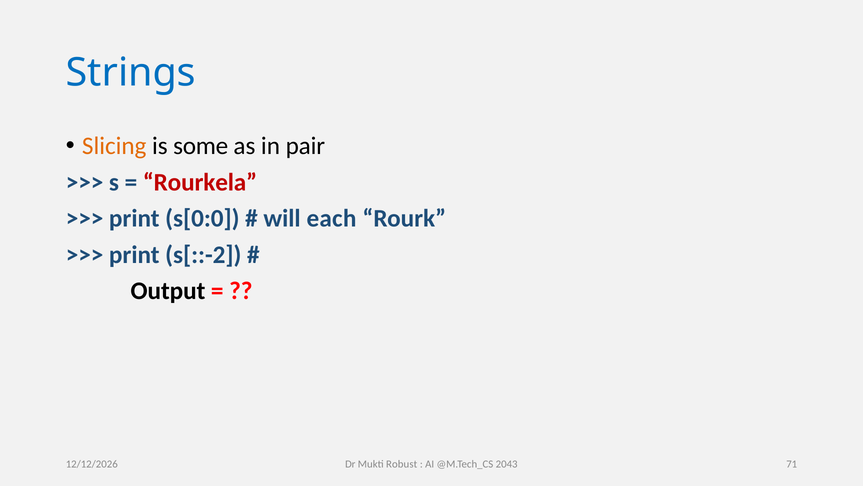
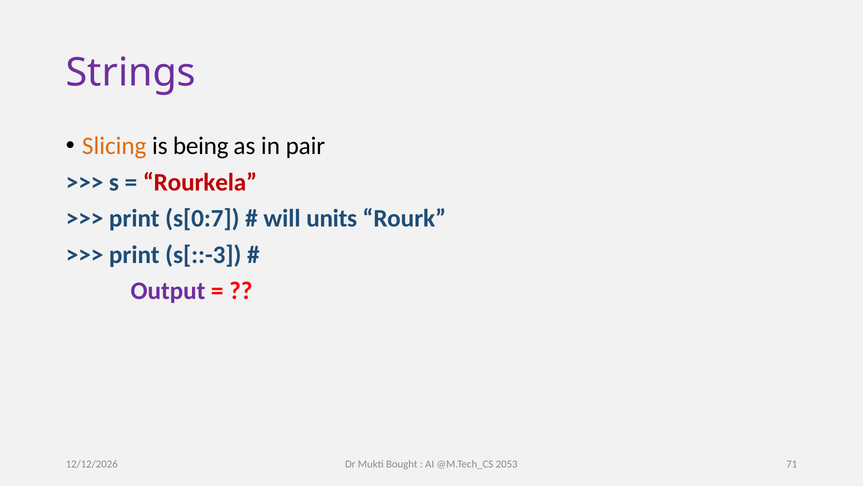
Strings colour: blue -> purple (131, 72)
some: some -> being (201, 146)
s[0:0: s[0:0 -> s[0:7 (202, 218)
each: each -> units (332, 218)
s[::-2: s[::-2 -> s[::-3 (203, 254)
Output colour: black -> purple (168, 291)
Robust: Robust -> Bought (402, 463)
2043: 2043 -> 2053 (507, 463)
